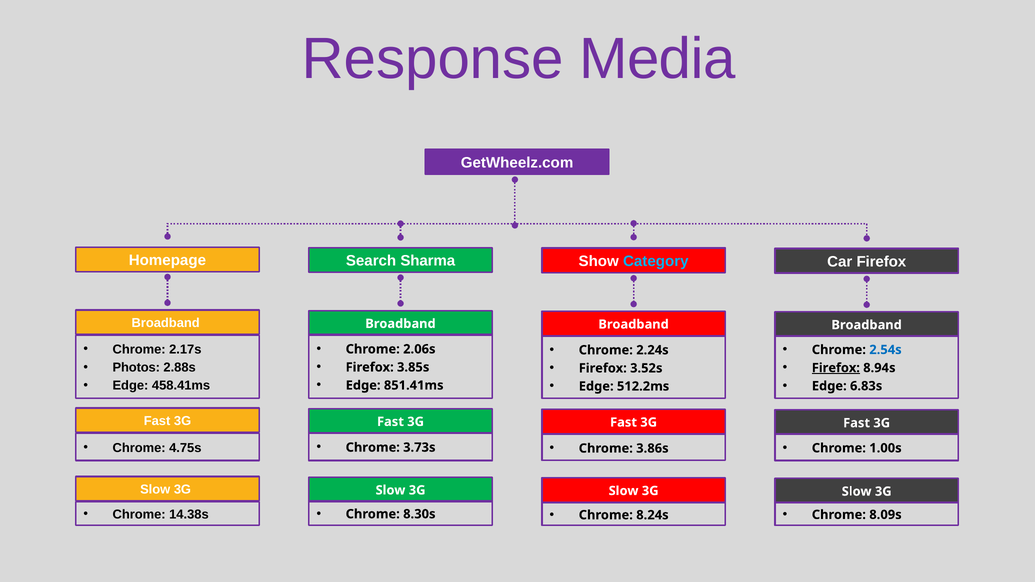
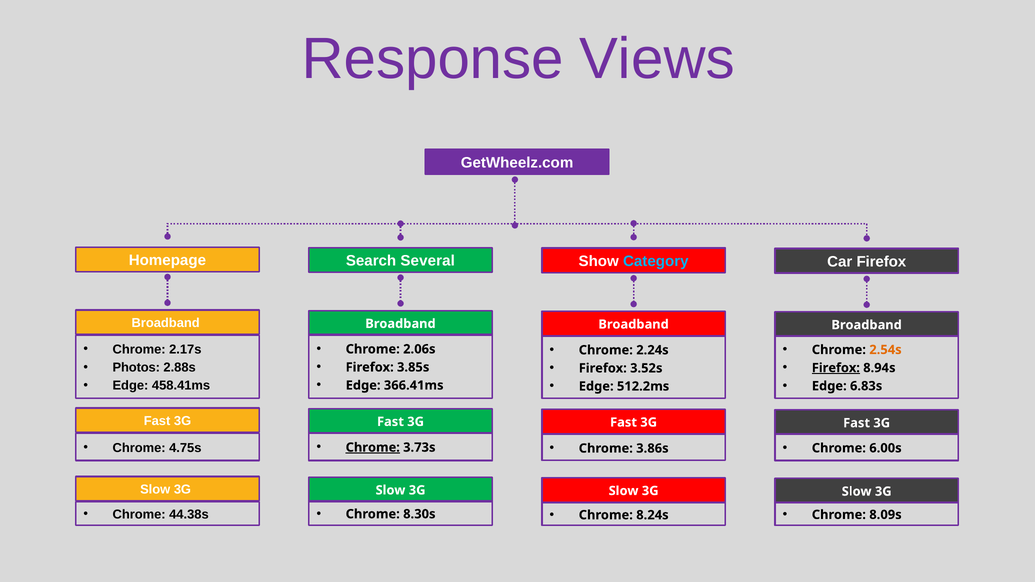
Media: Media -> Views (657, 59)
Sharma: Sharma -> Several (428, 261)
2.54s colour: blue -> orange (885, 350)
851.41ms: 851.41ms -> 366.41ms (414, 385)
Chrome underline: none -> present (373, 448)
1.00s: 1.00s -> 6.00s (885, 448)
14.38s: 14.38s -> 44.38s (189, 515)
